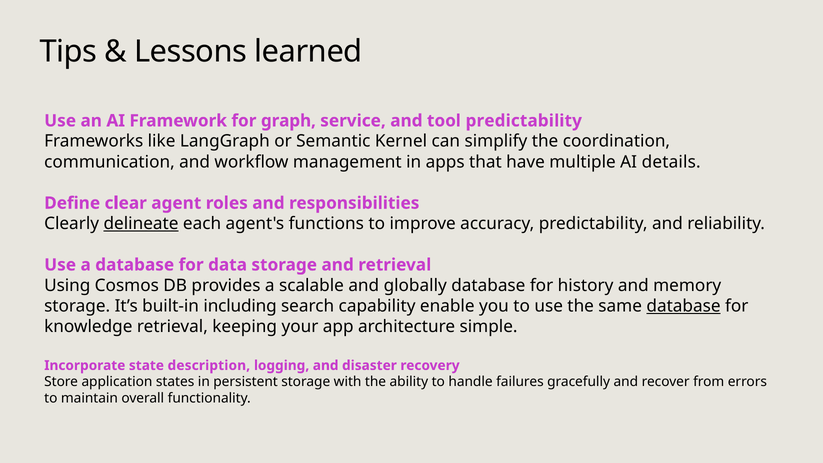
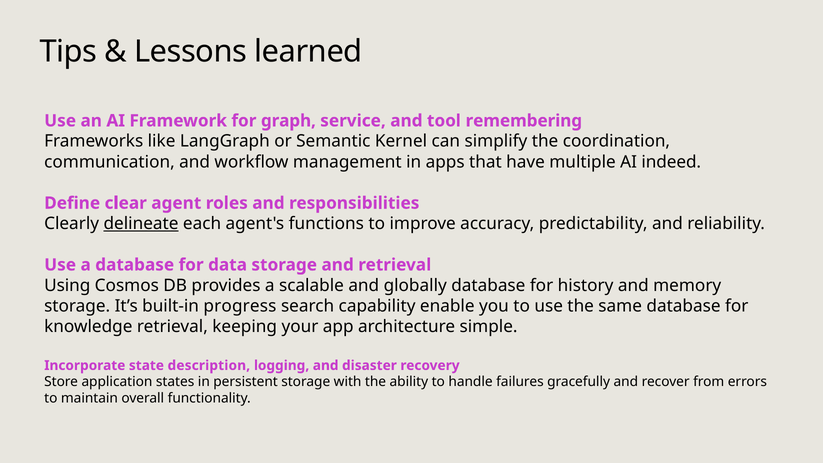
tool predictability: predictability -> remembering (524, 121)
details: details -> indeed (671, 162)
including: including -> progress (240, 306)
database underline: present -> none (684, 306)
